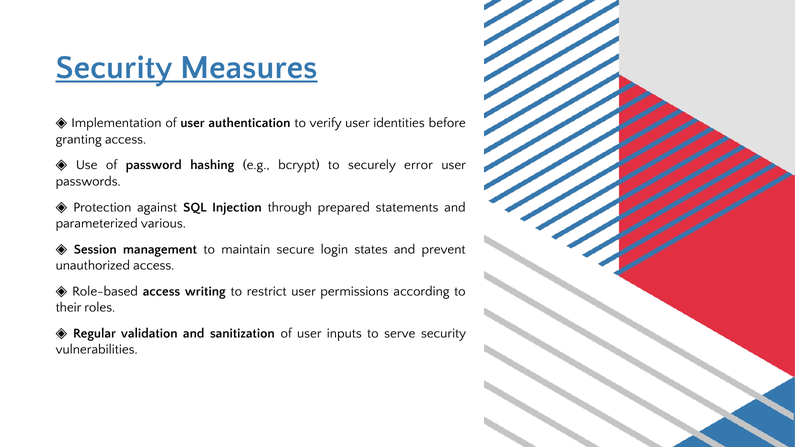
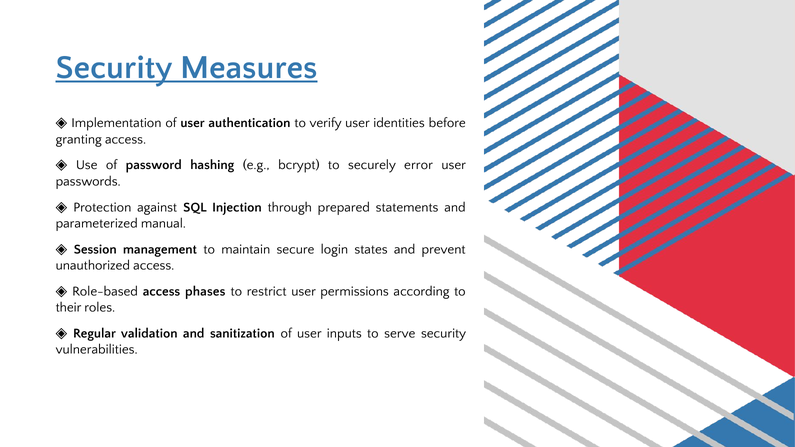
various: various -> manual (163, 223)
writing: writing -> phases (205, 291)
